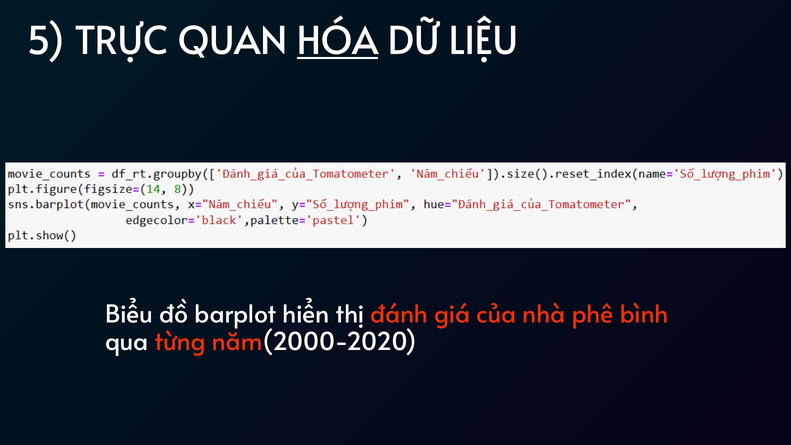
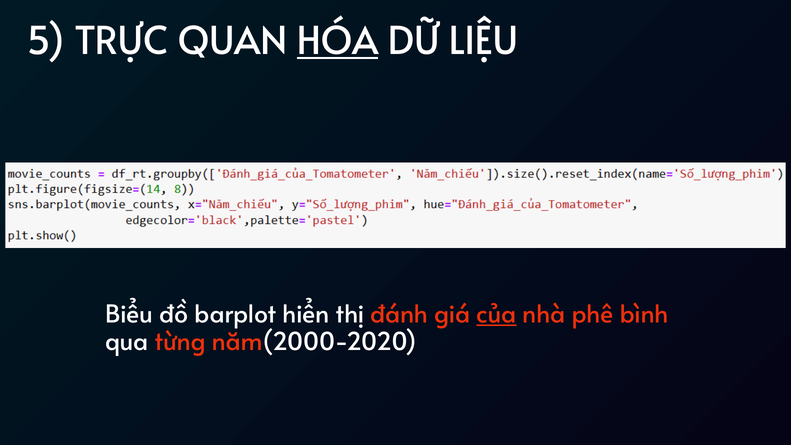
của underline: none -> present (496, 315)
